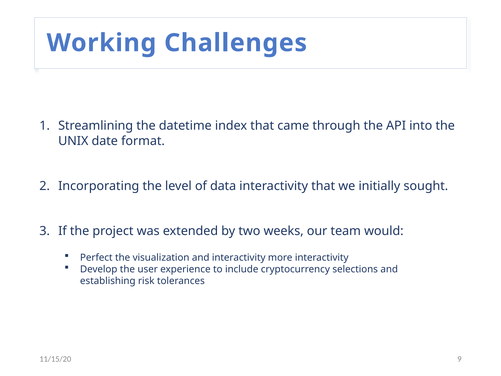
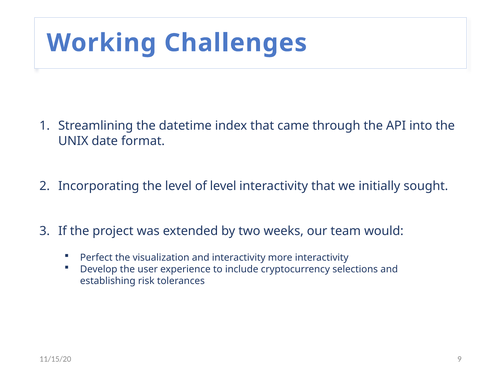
of data: data -> level (223, 186)
